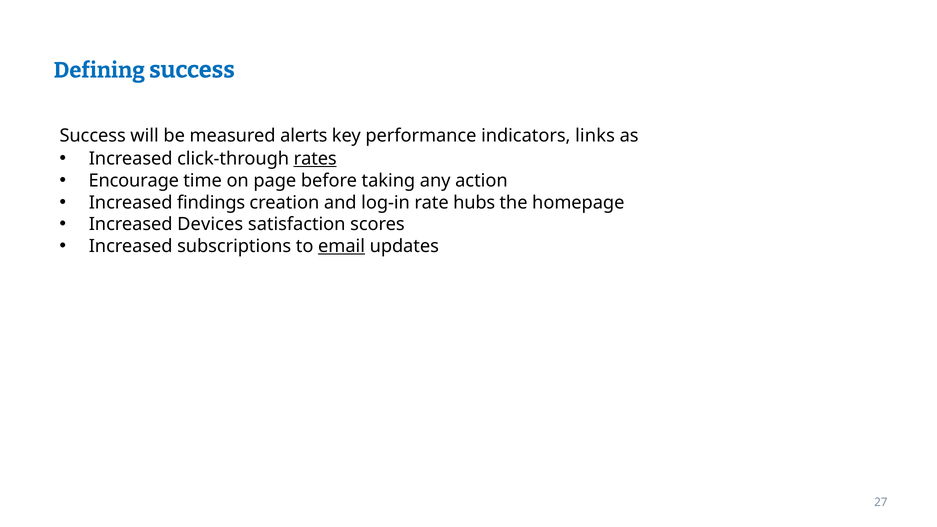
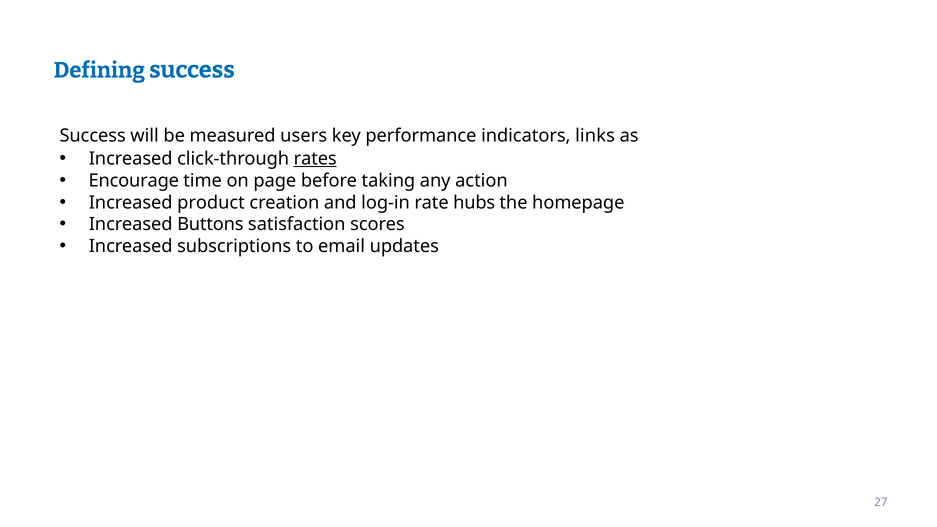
alerts: alerts -> users (304, 136)
findings: findings -> product (211, 203)
Devices: Devices -> Buttons (210, 224)
email underline: present -> none (342, 246)
